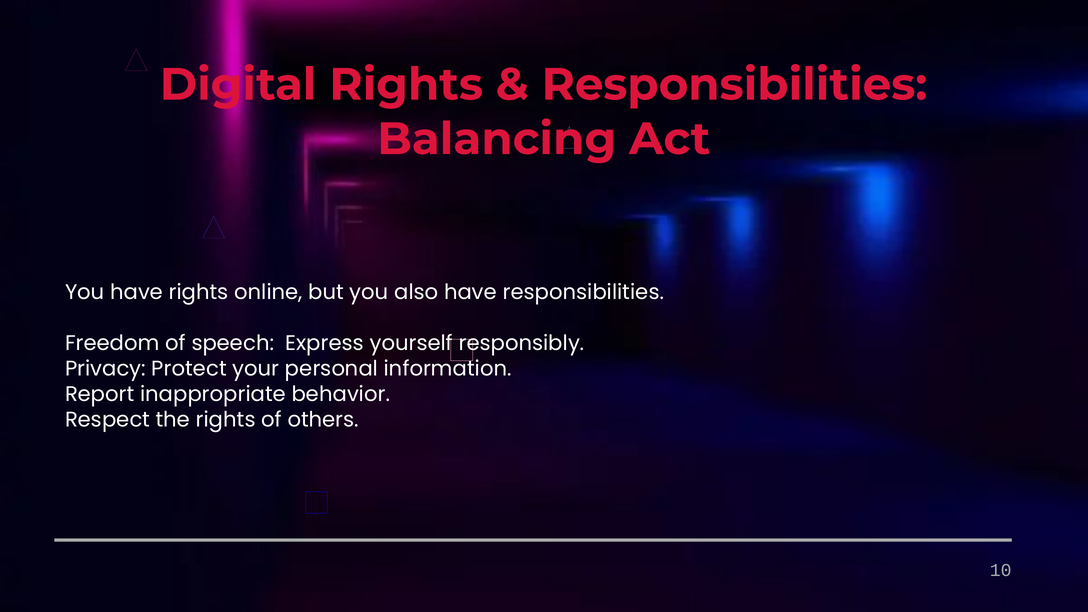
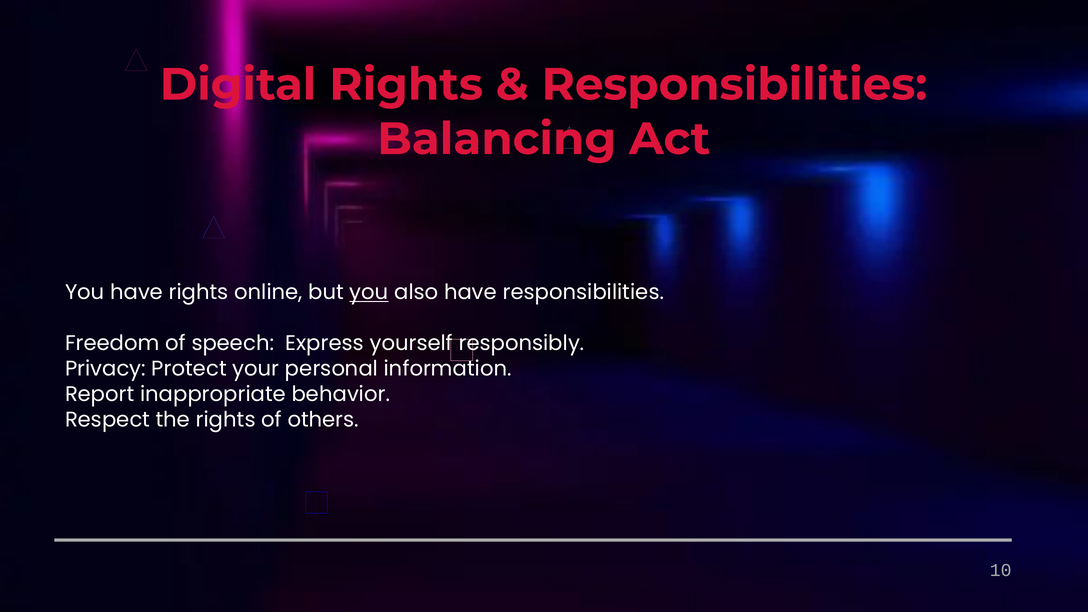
you underline: none -> present (369, 293)
